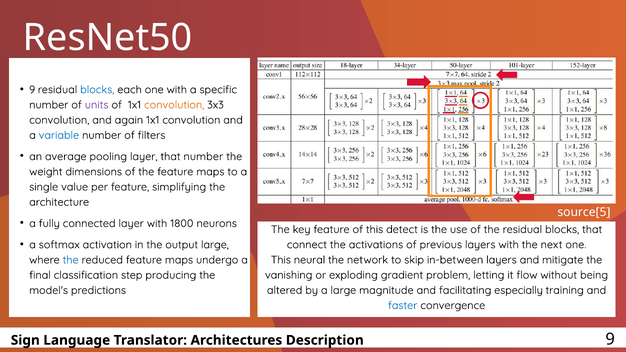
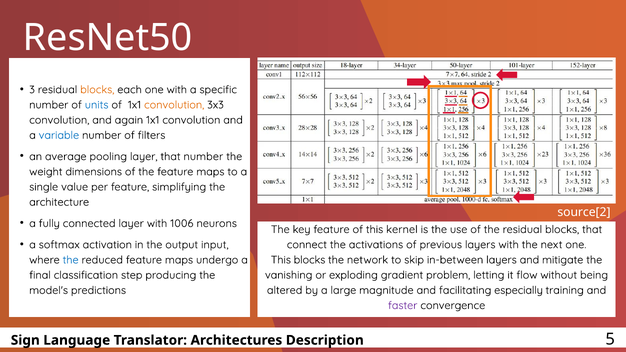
9: 9 -> 3 (32, 90)
blocks colour: blue -> orange (97, 90)
units colour: purple -> blue (97, 105)
source[5: source[5 -> source[2 (584, 213)
1800: 1800 -> 1006 (182, 223)
detect: detect -> kernel (402, 230)
output large: large -> input (215, 245)
This neural: neural -> blocks (310, 260)
faster colour: blue -> purple (403, 306)
Description 9: 9 -> 5 (610, 339)
